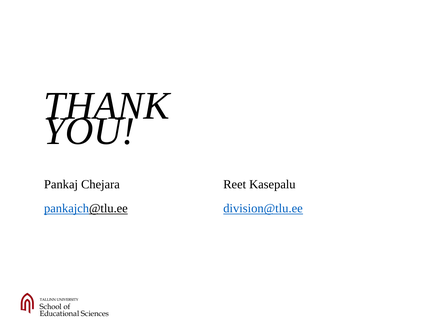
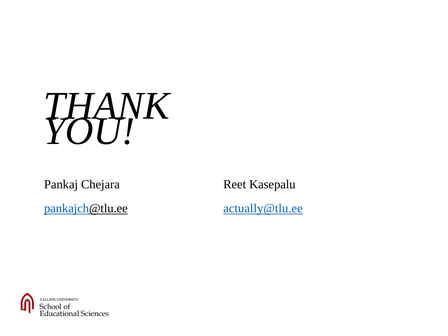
division@tlu.ee: division@tlu.ee -> actually@tlu.ee (263, 209)
